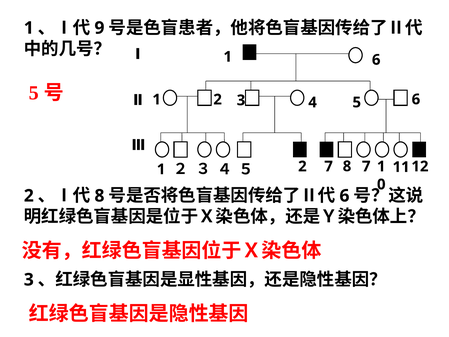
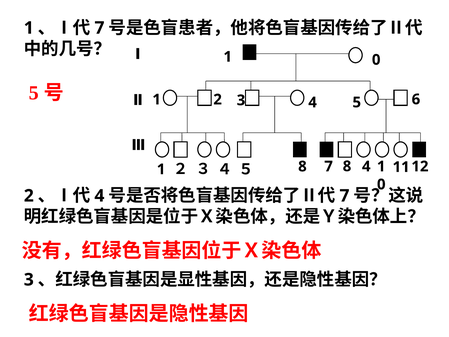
9: 9 -> 7 (99, 28)
6: 6 -> 0 (376, 60)
２ 2: 2 -> 8 (302, 166)
8 7: 7 -> 4 (366, 166)
8: 8 -> 4 (99, 196)
6: 6 -> 7 (344, 196)
